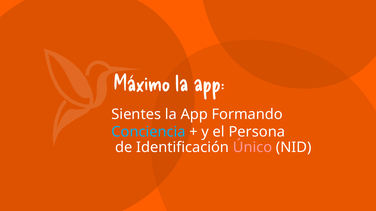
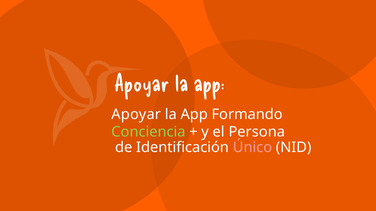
Máximo: Máximo -> Apoyar (142, 84)
Sientes: Sientes -> Apoyar (136, 115)
Conciencia colour: light blue -> light green (149, 132)
